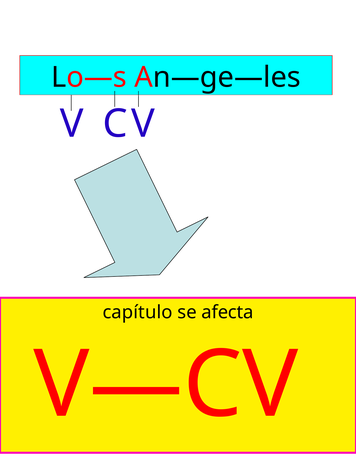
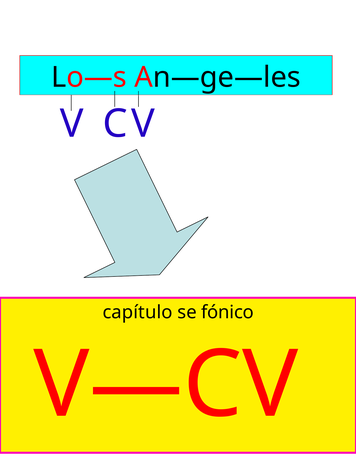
afecta: afecta -> fónico (227, 312)
